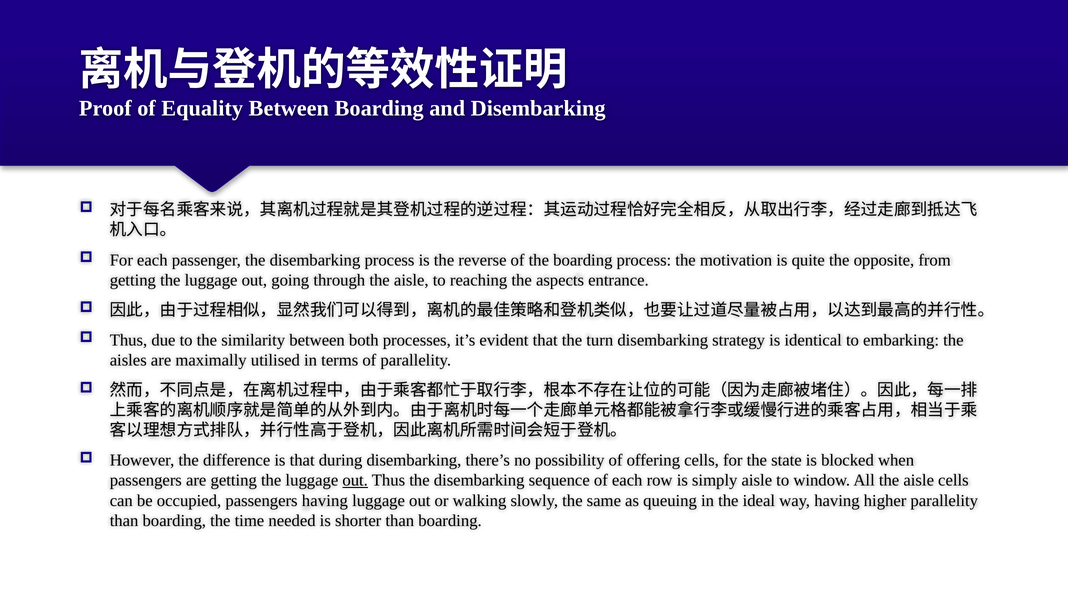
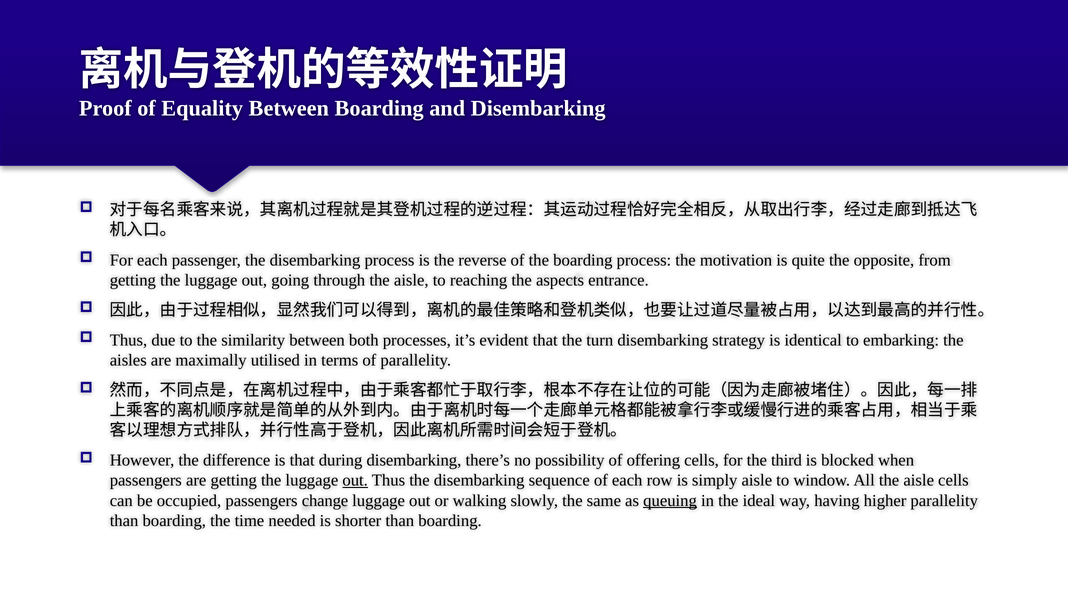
state: state -> third (787, 460)
passengers having: having -> change (325, 500)
queuing underline: none -> present (670, 500)
